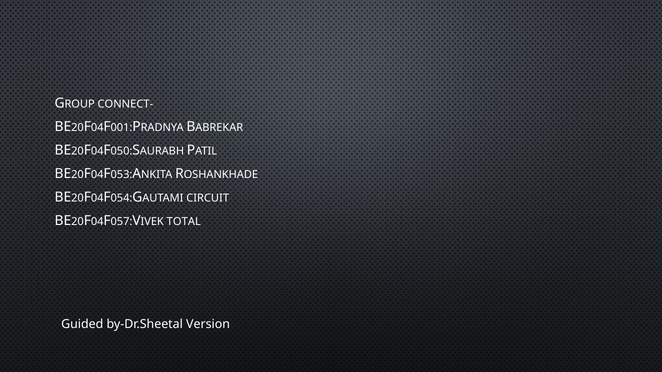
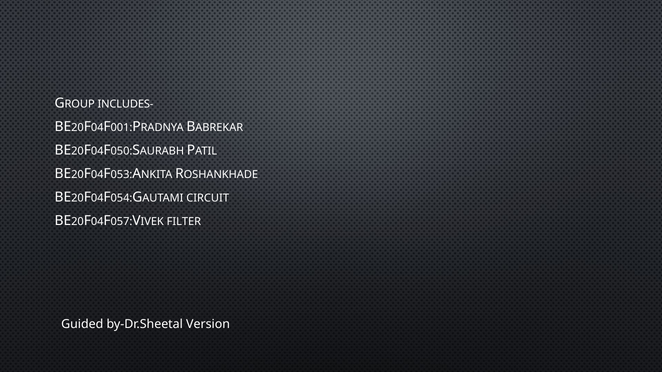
CONNECT-: CONNECT- -> INCLUDES- (125, 104)
TOTAL: TOTAL -> FILTER (184, 222)
